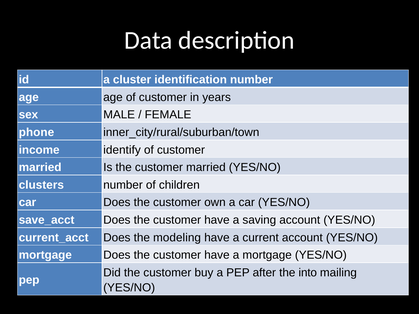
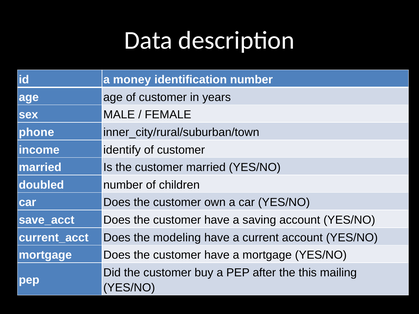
cluster: cluster -> money (132, 80)
clusters: clusters -> doubled (41, 185)
into: into -> this (308, 273)
